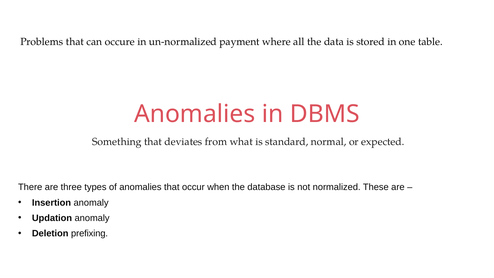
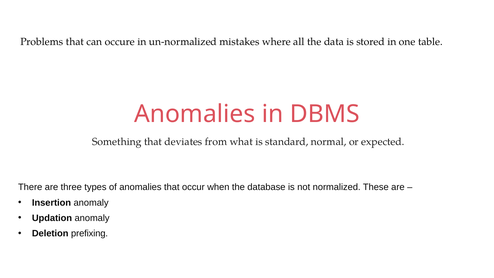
payment: payment -> mistakes (240, 42)
